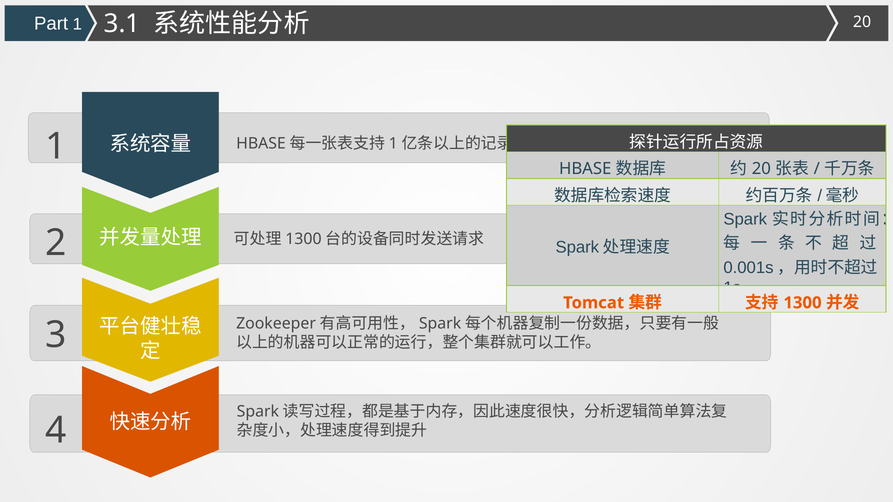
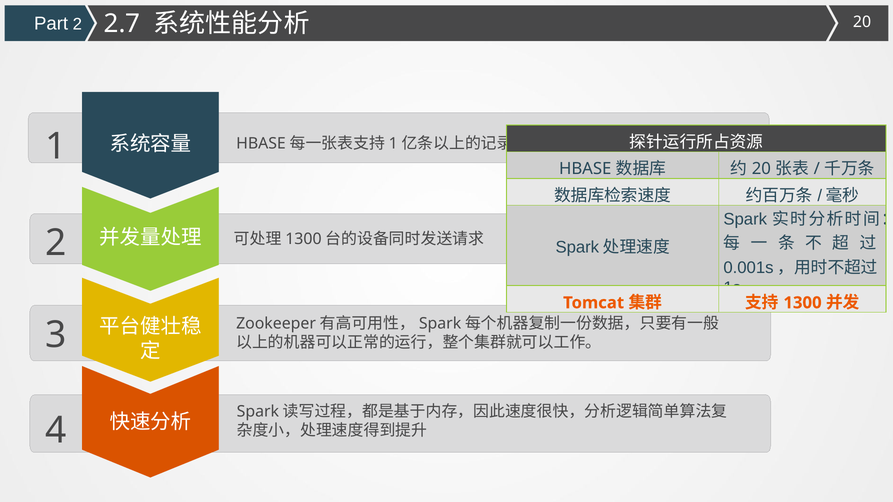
Part 1: 1 -> 2 (77, 24)
3.1: 3.1 -> 2.7 (122, 24)
